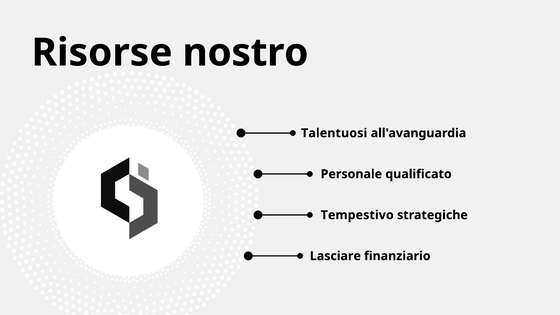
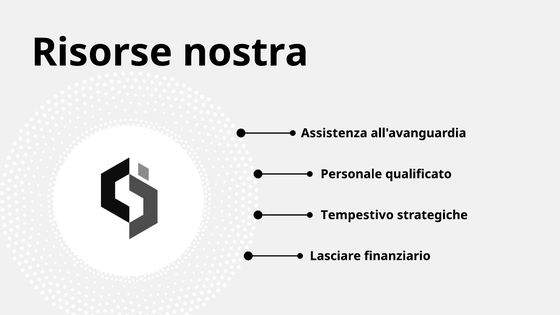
nostro: nostro -> nostra (245, 53)
Talentuosi: Talentuosi -> Assistenza (334, 133)
